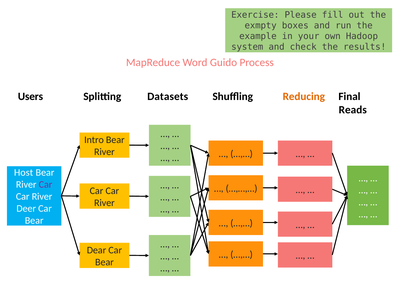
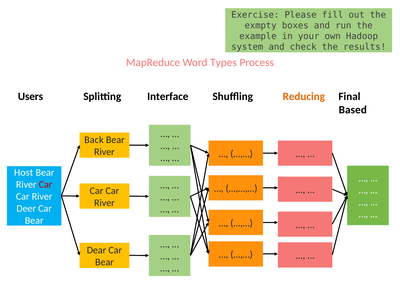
Guido: Guido -> Types (223, 63)
Datasets: Datasets -> Interface (168, 96)
Reads: Reads -> Based (353, 110)
Intro: Intro -> Back (94, 140)
Car colour: purple -> red (46, 185)
